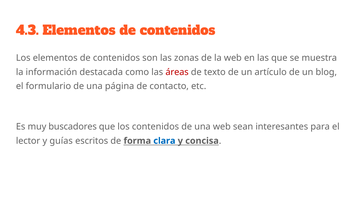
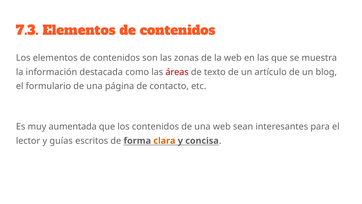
4.3: 4.3 -> 7.3 (27, 31)
buscadores: buscadores -> aumentada (73, 126)
clara colour: blue -> orange (164, 141)
